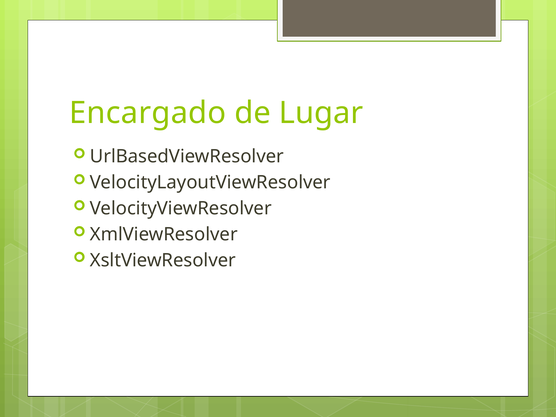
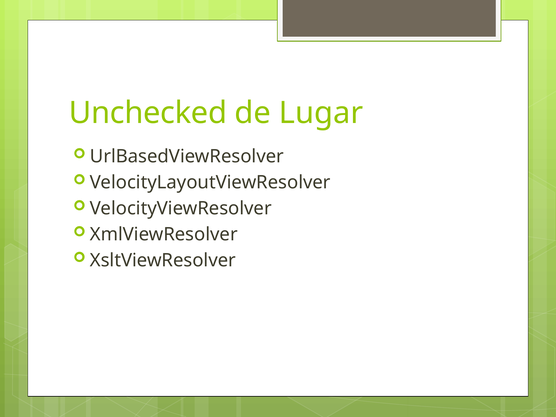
Encargado: Encargado -> Unchecked (148, 113)
